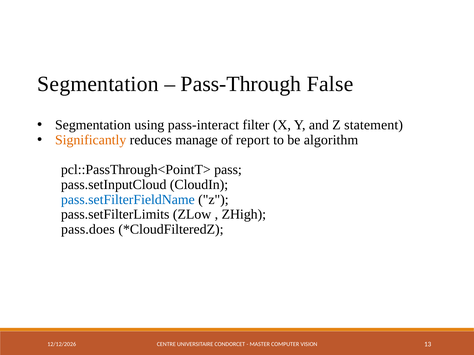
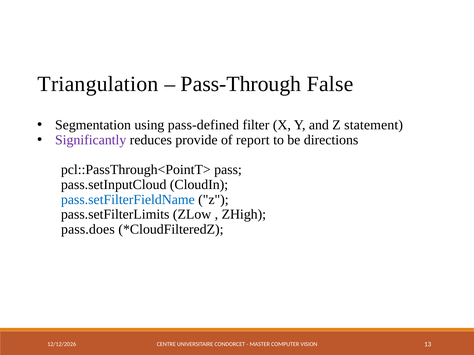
Segmentation: Segmentation -> Triangulation (98, 84)
pass-interact: pass-interact -> pass-defined (203, 125)
Significantly colour: orange -> purple (91, 140)
manage: manage -> provide (196, 140)
algorithm: algorithm -> directions (331, 140)
